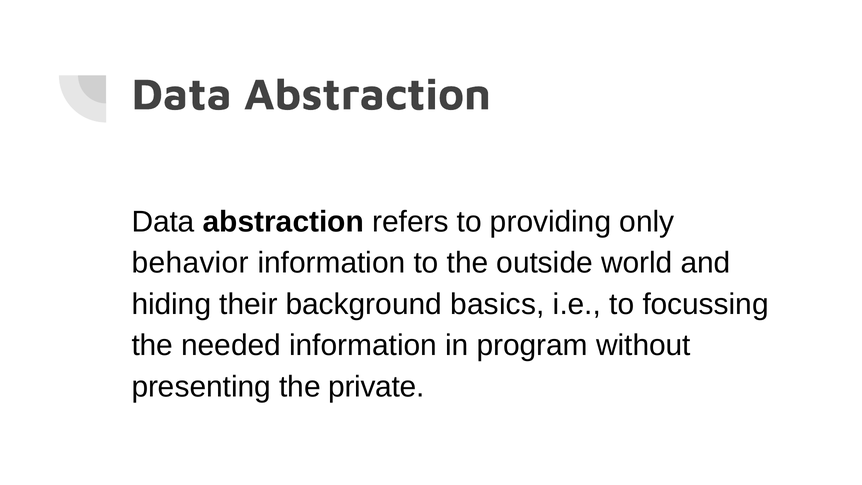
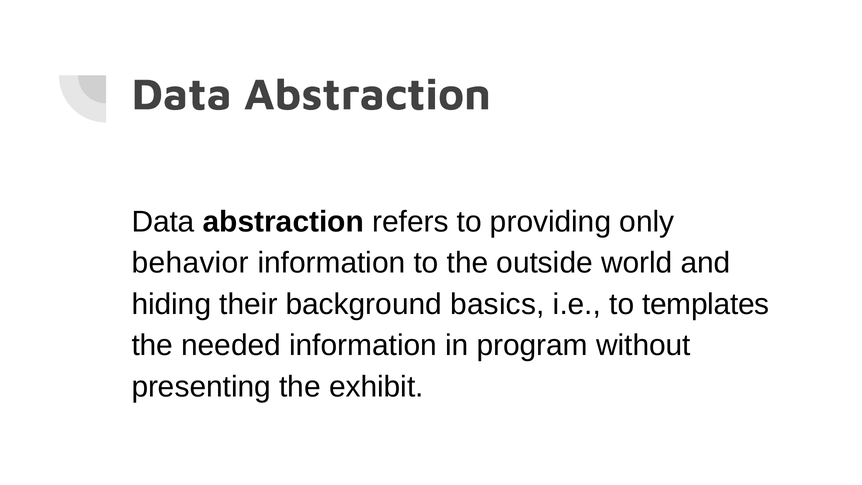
focussing: focussing -> templates (706, 304)
private: private -> exhibit (376, 387)
